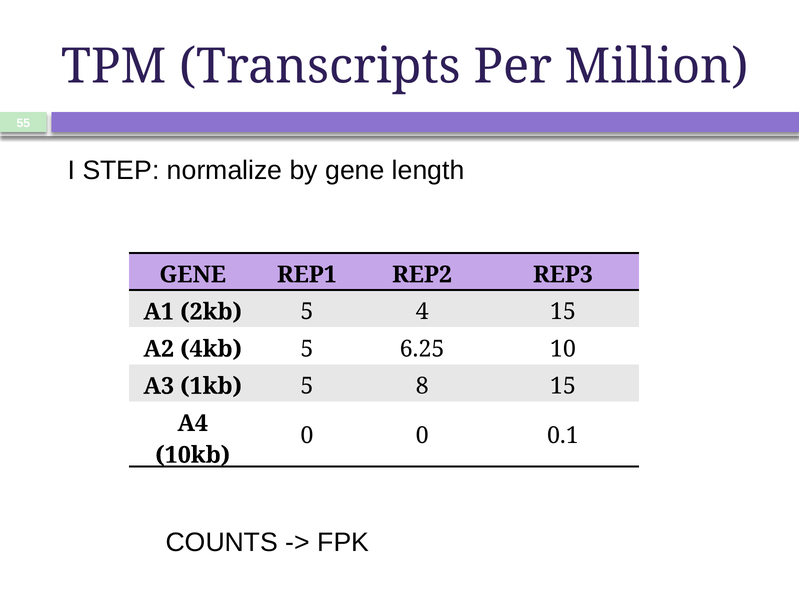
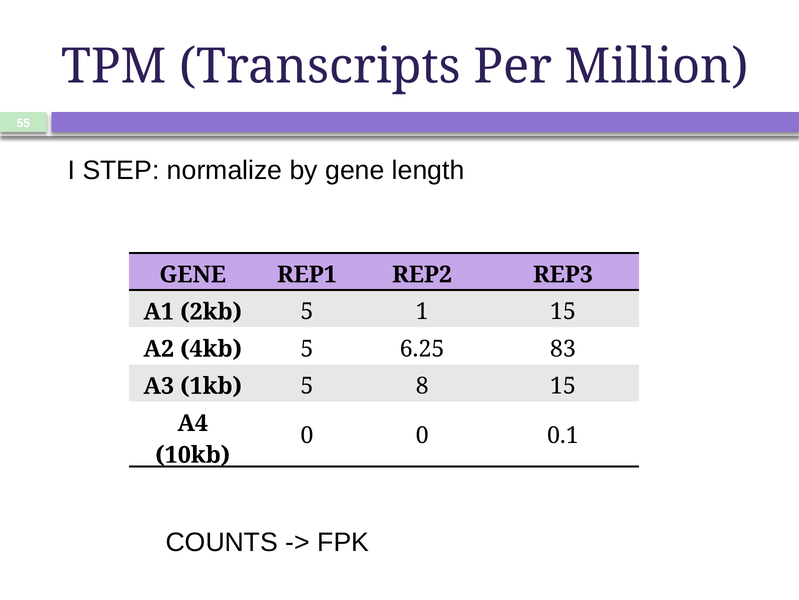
4: 4 -> 1 (422, 311)
10: 10 -> 83 (563, 349)
